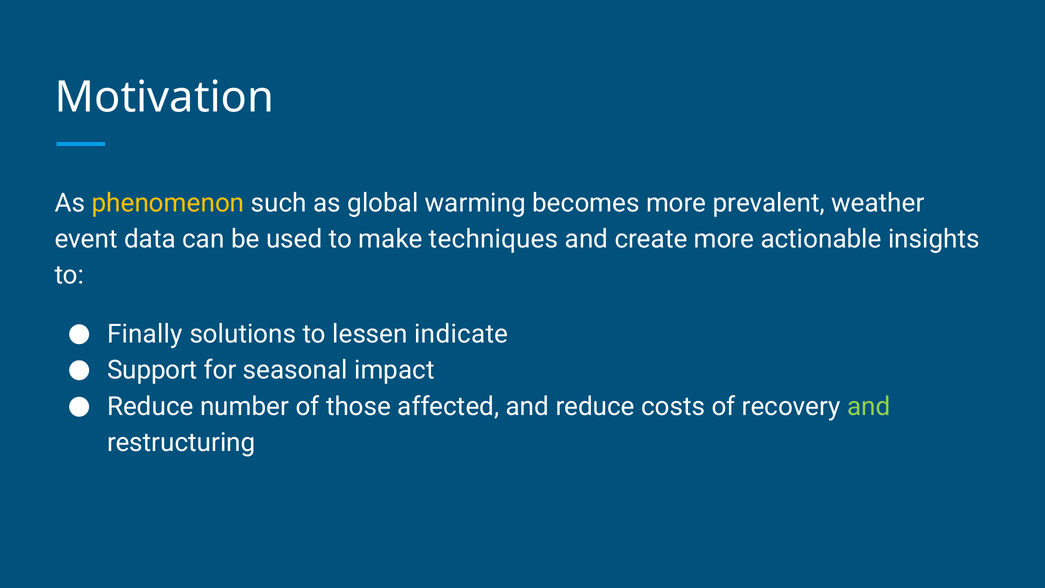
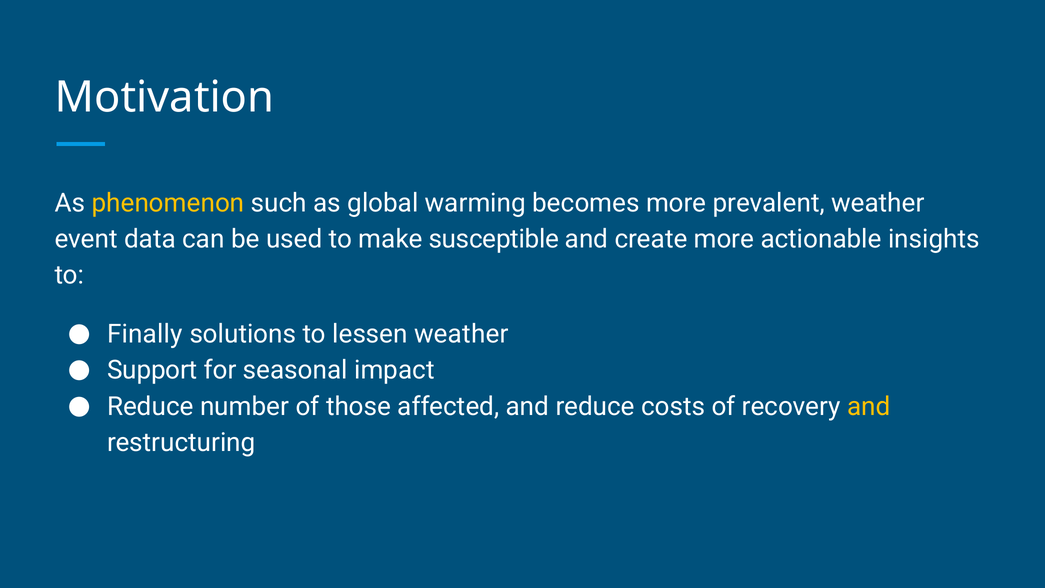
techniques: techniques -> susceptible (494, 239)
lessen indicate: indicate -> weather (461, 334)
and colour: light green -> yellow (869, 406)
